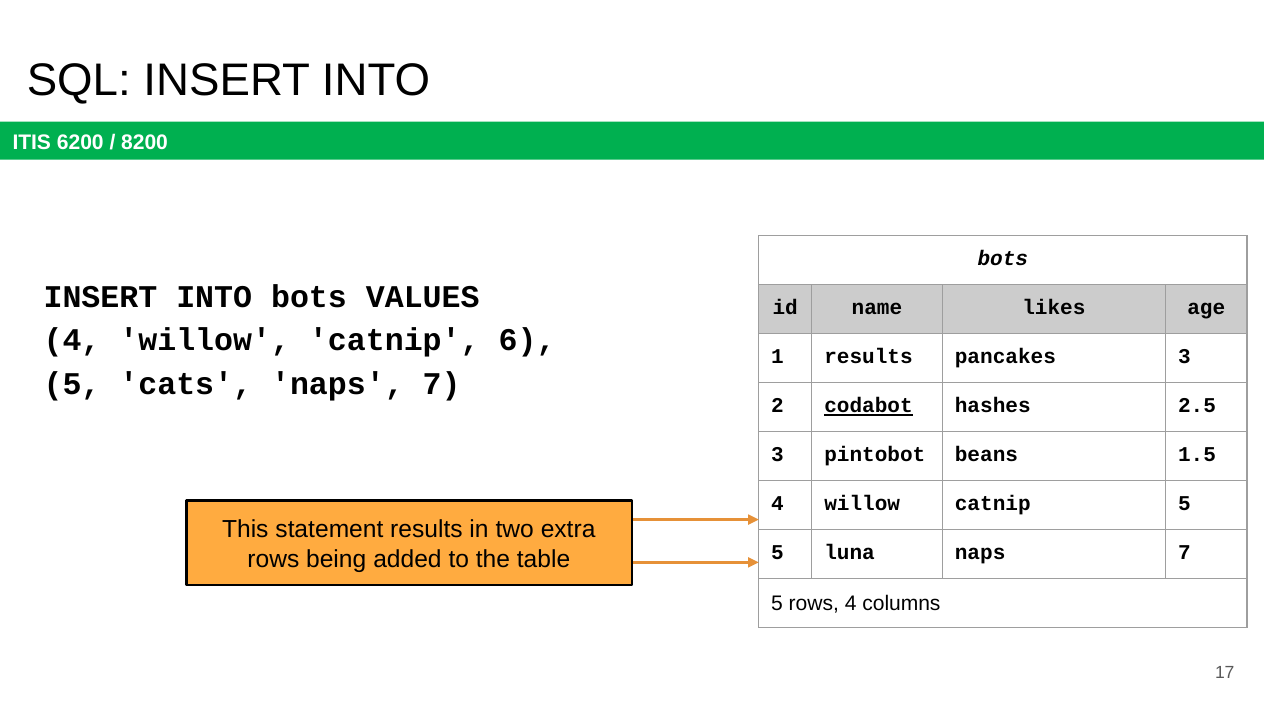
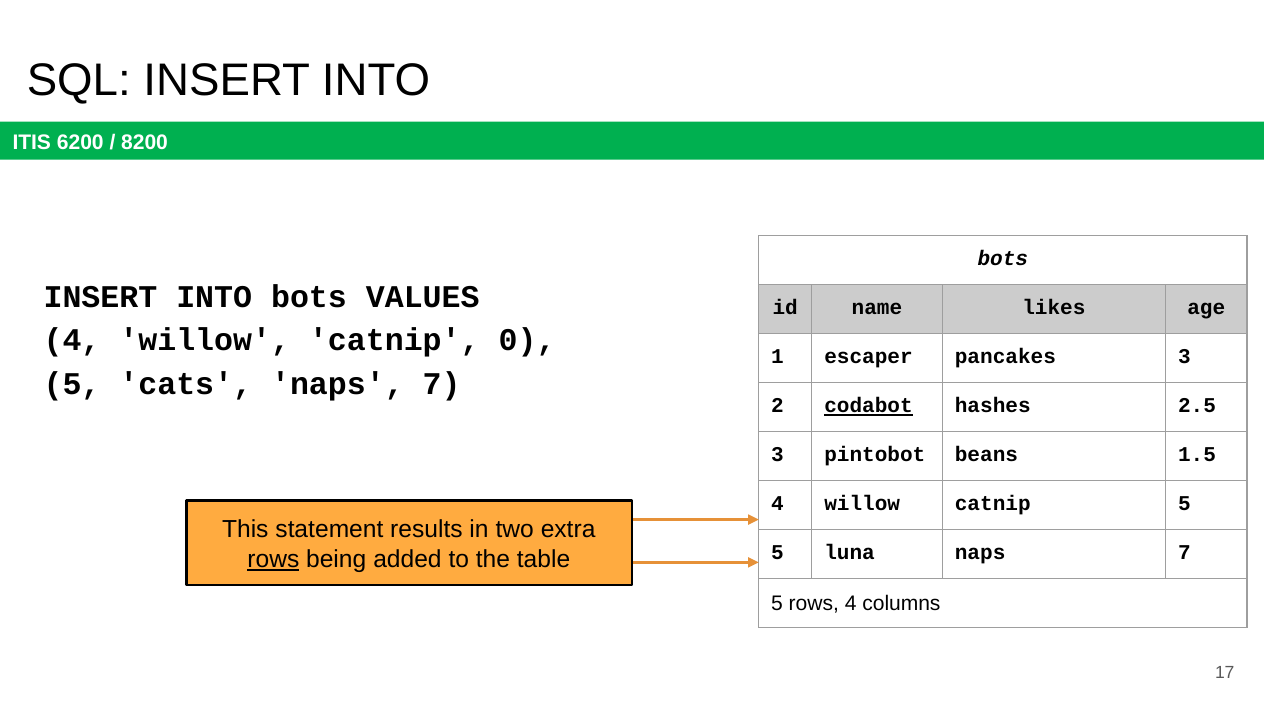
6: 6 -> 0 (527, 340)
1 results: results -> escaper (868, 357)
rows underline: none -> present (273, 559)
